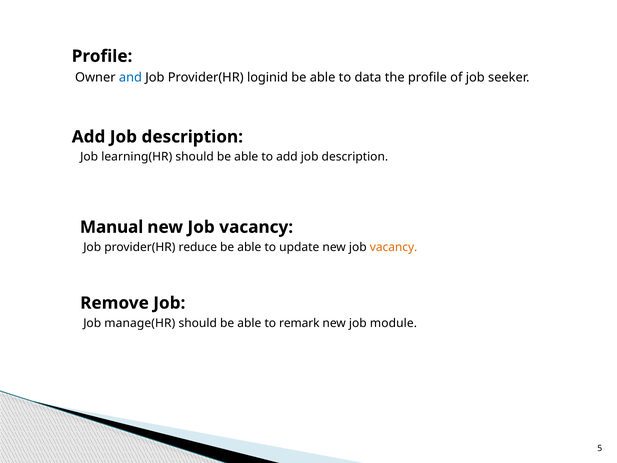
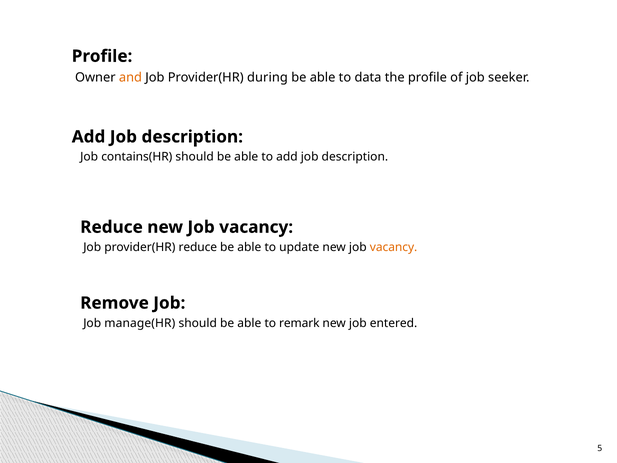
and colour: blue -> orange (130, 77)
loginid: loginid -> during (267, 77)
learning(HR: learning(HR -> contains(HR (137, 157)
Manual: Manual -> Reduce (111, 227)
module: module -> entered (394, 323)
